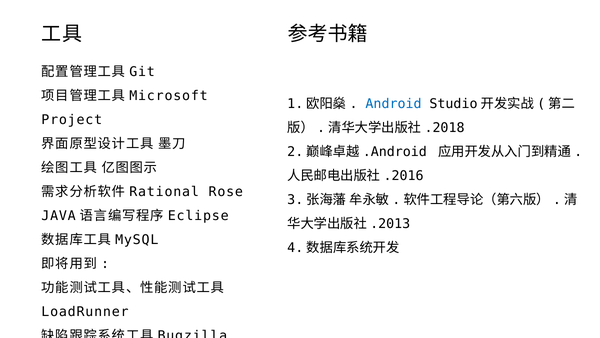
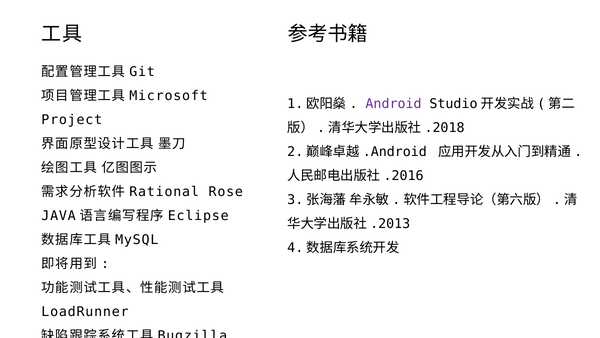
Android colour: blue -> purple (394, 104)
